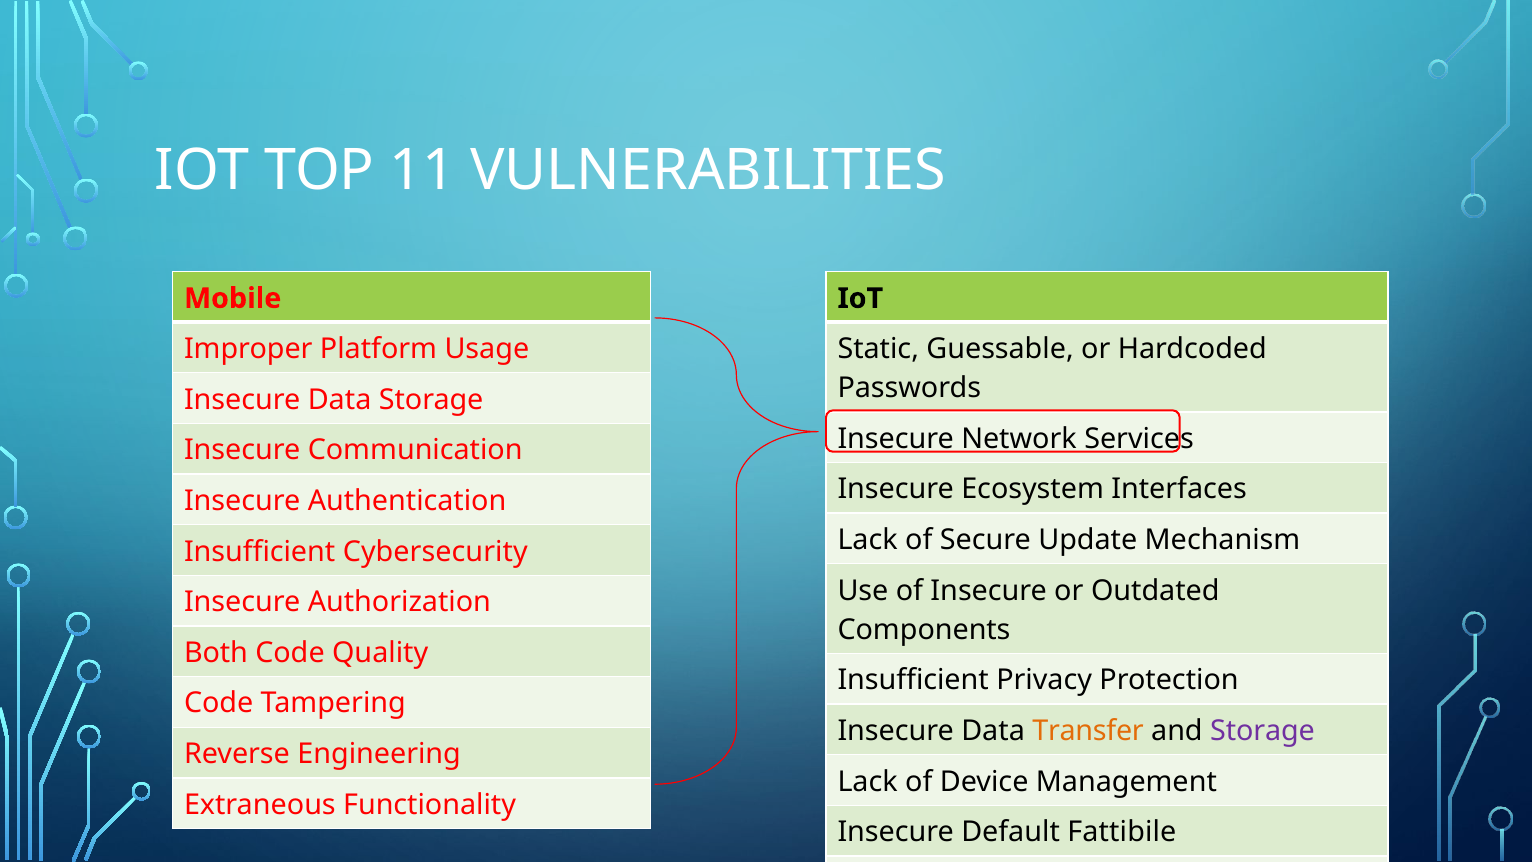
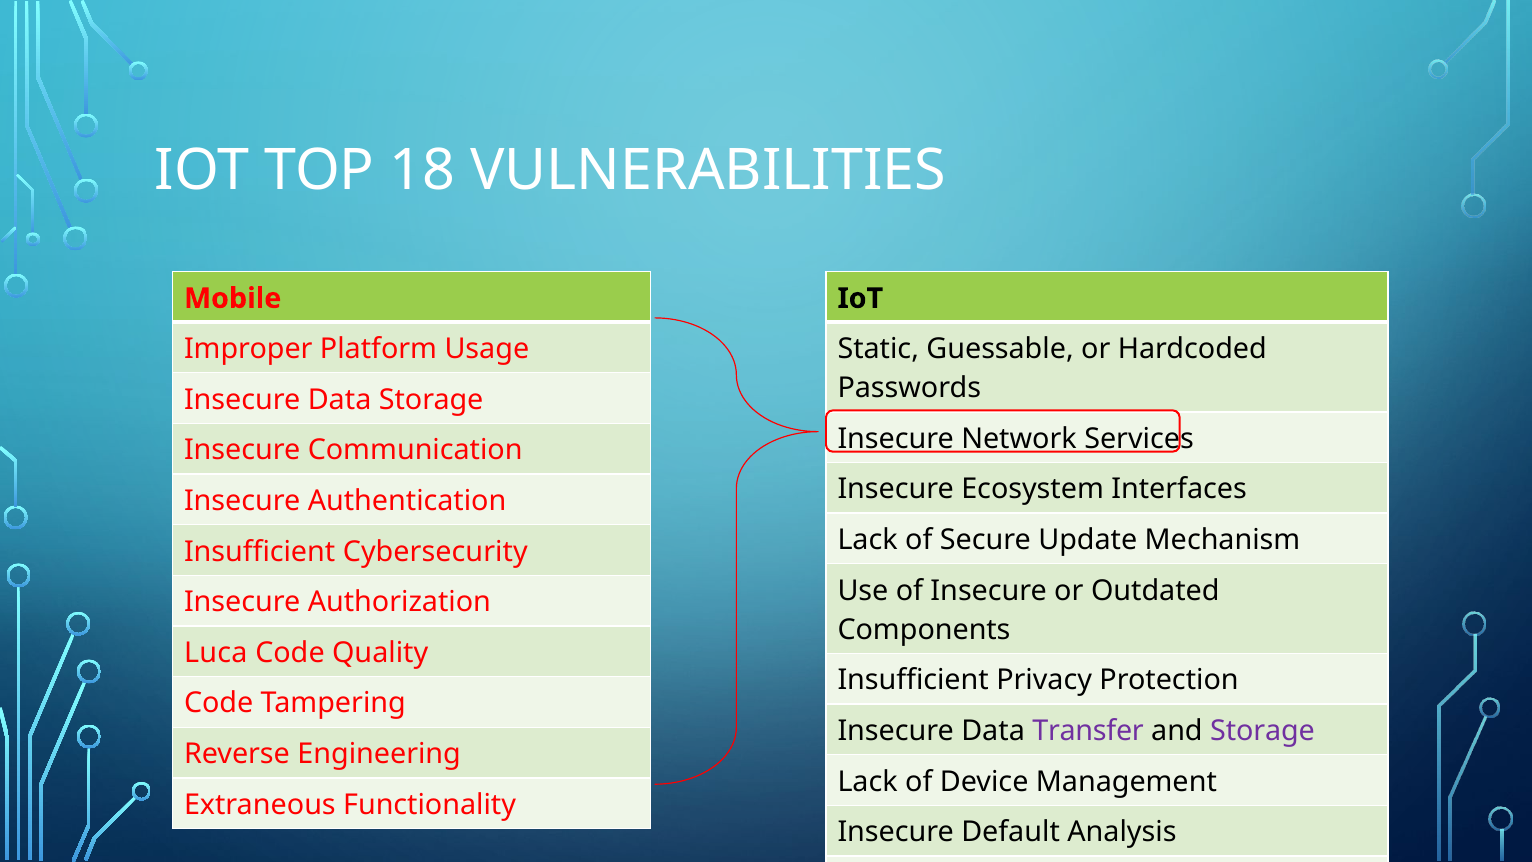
11: 11 -> 18 (423, 170)
Both: Both -> Luca (216, 653)
Transfer colour: orange -> purple (1088, 731)
Fattibile: Fattibile -> Analysis (1122, 832)
